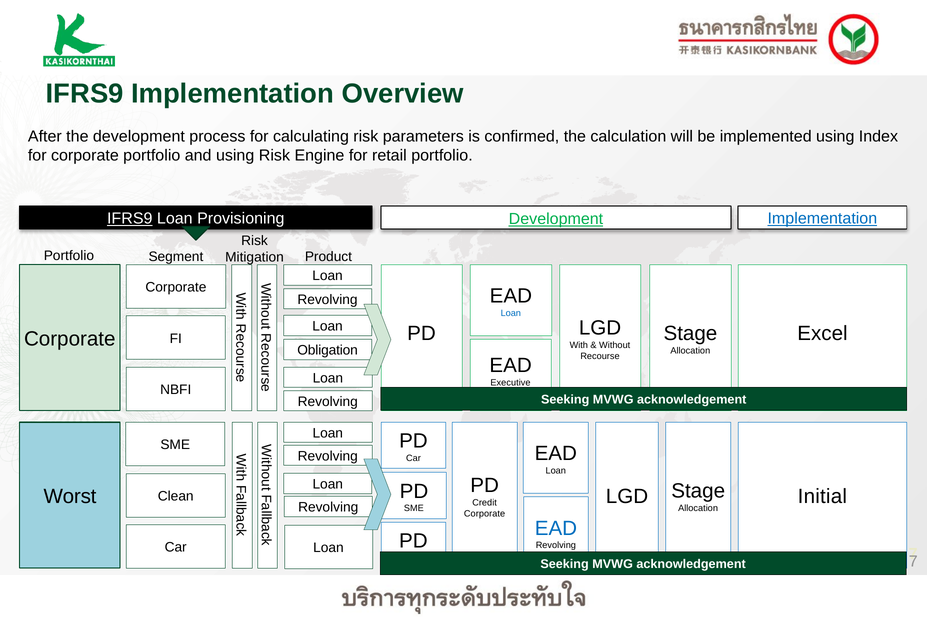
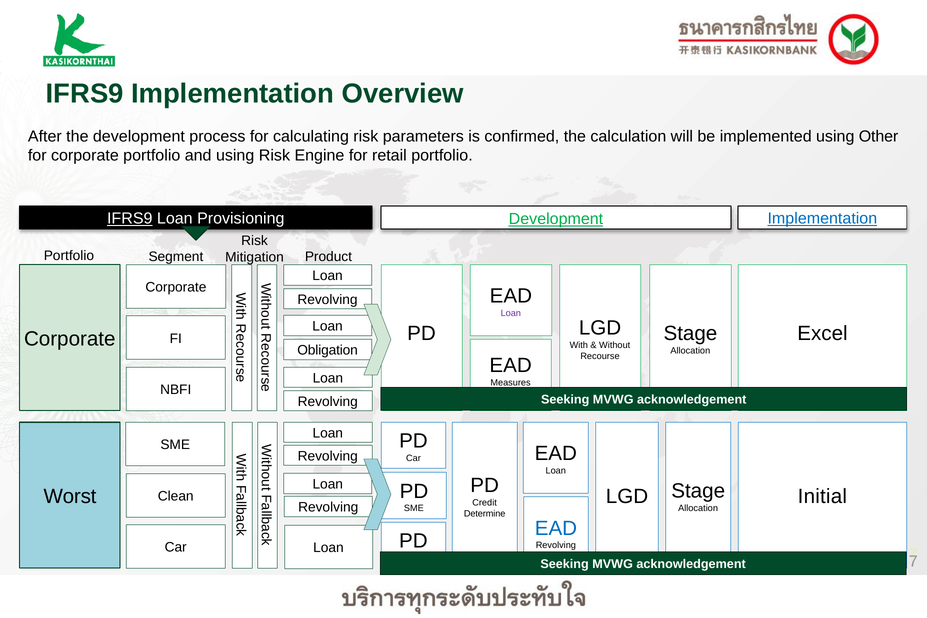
Index: Index -> Other (879, 136)
Loan colour: blue -> purple (511, 313)
Executive: Executive -> Measures (511, 383)
Corporate: Corporate -> Determine (485, 514)
